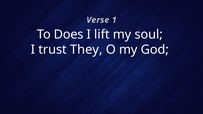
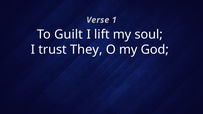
Does: Does -> Guilt (69, 34)
